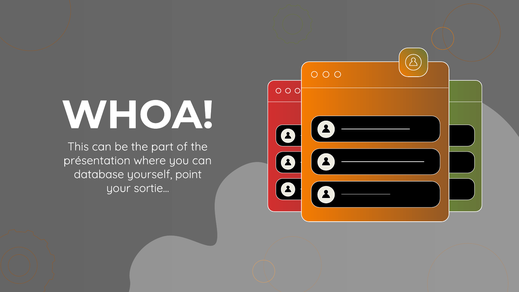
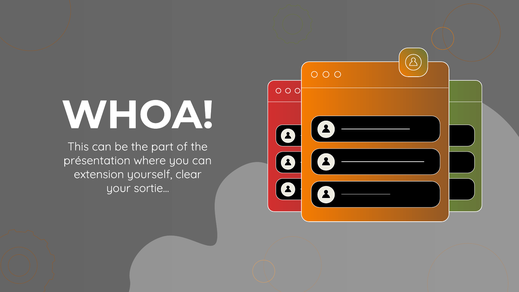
database: database -> extension (99, 174)
point: point -> clear (188, 174)
